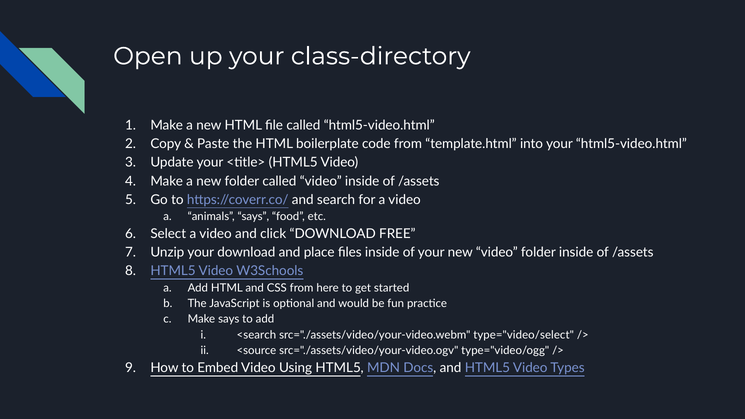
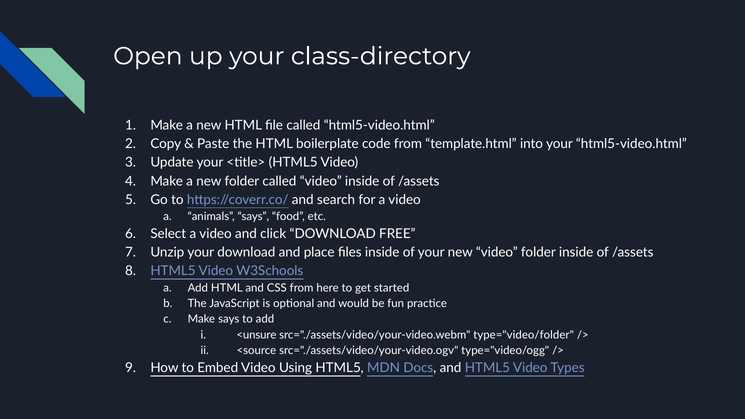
<search: <search -> <unsure (256, 335)
type="video/select: type="video/select -> type="video/folder (524, 335)
